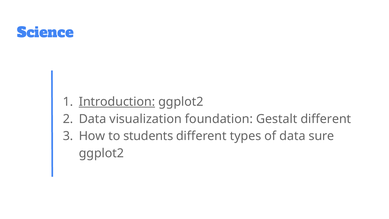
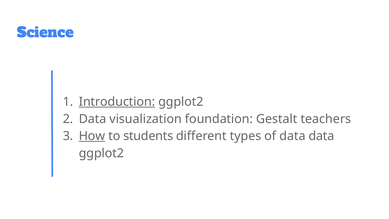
Gestalt different: different -> teachers (326, 119)
How underline: none -> present (92, 136)
data sure: sure -> data (321, 136)
